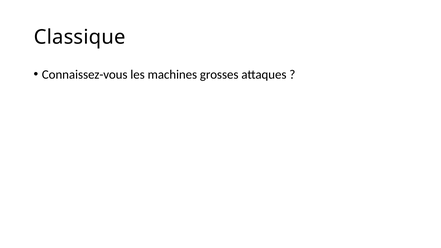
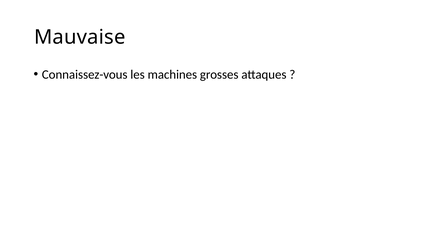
Classique: Classique -> Mauvaise (80, 37)
